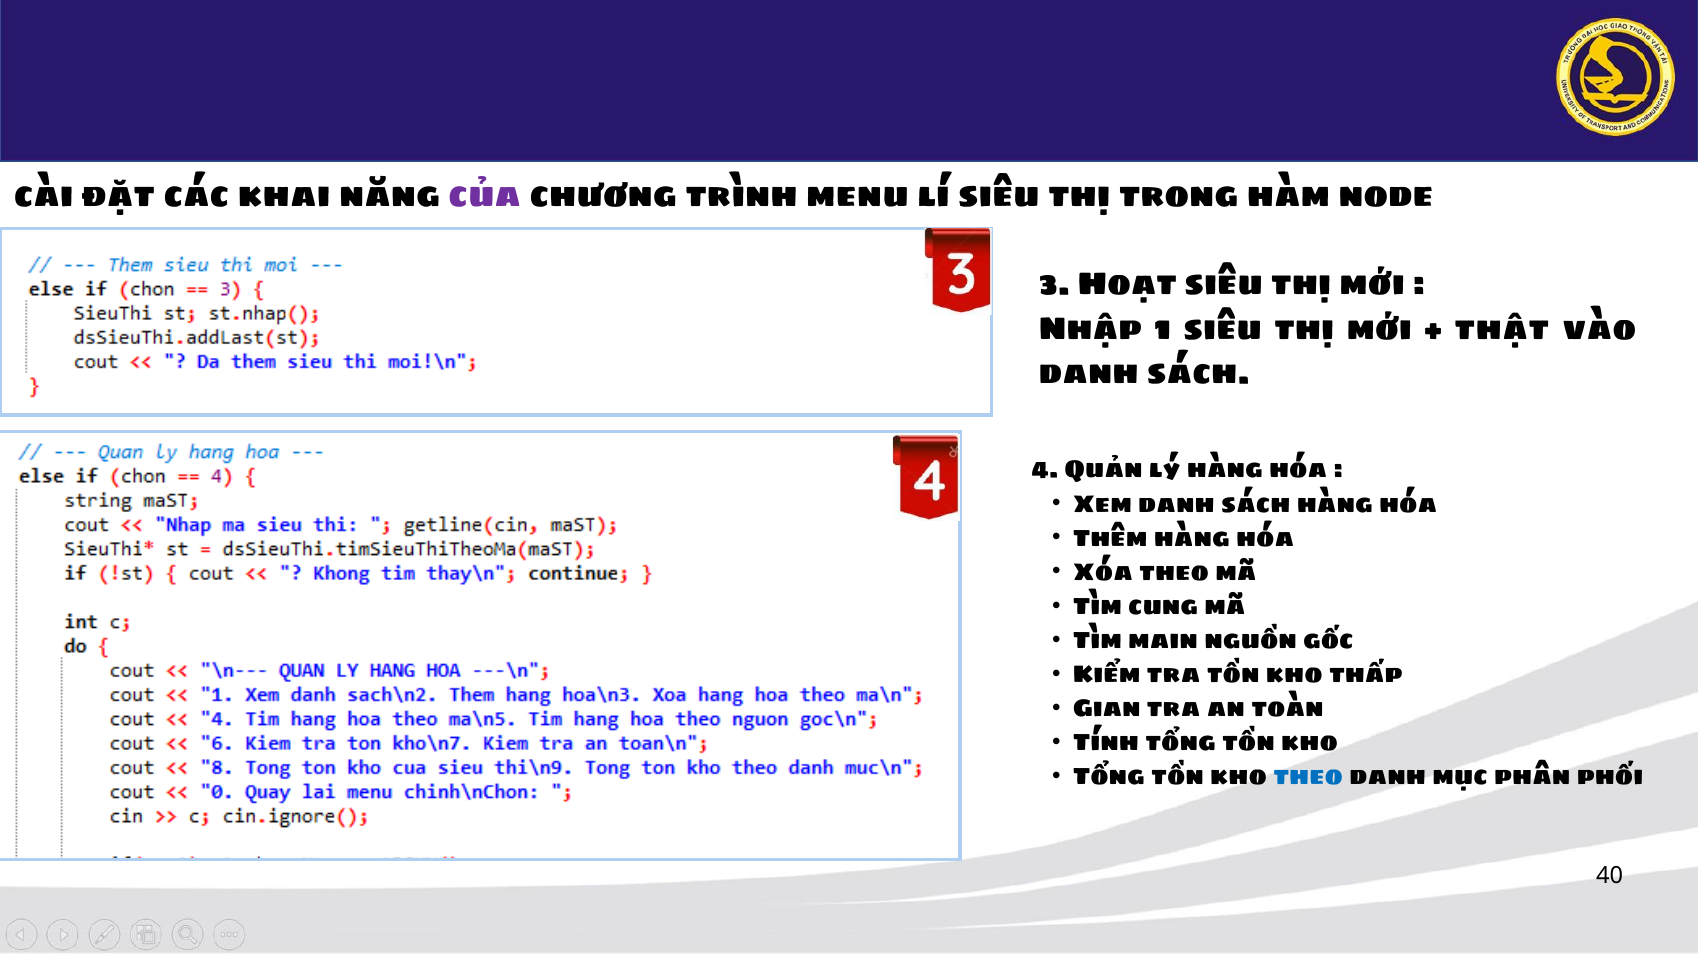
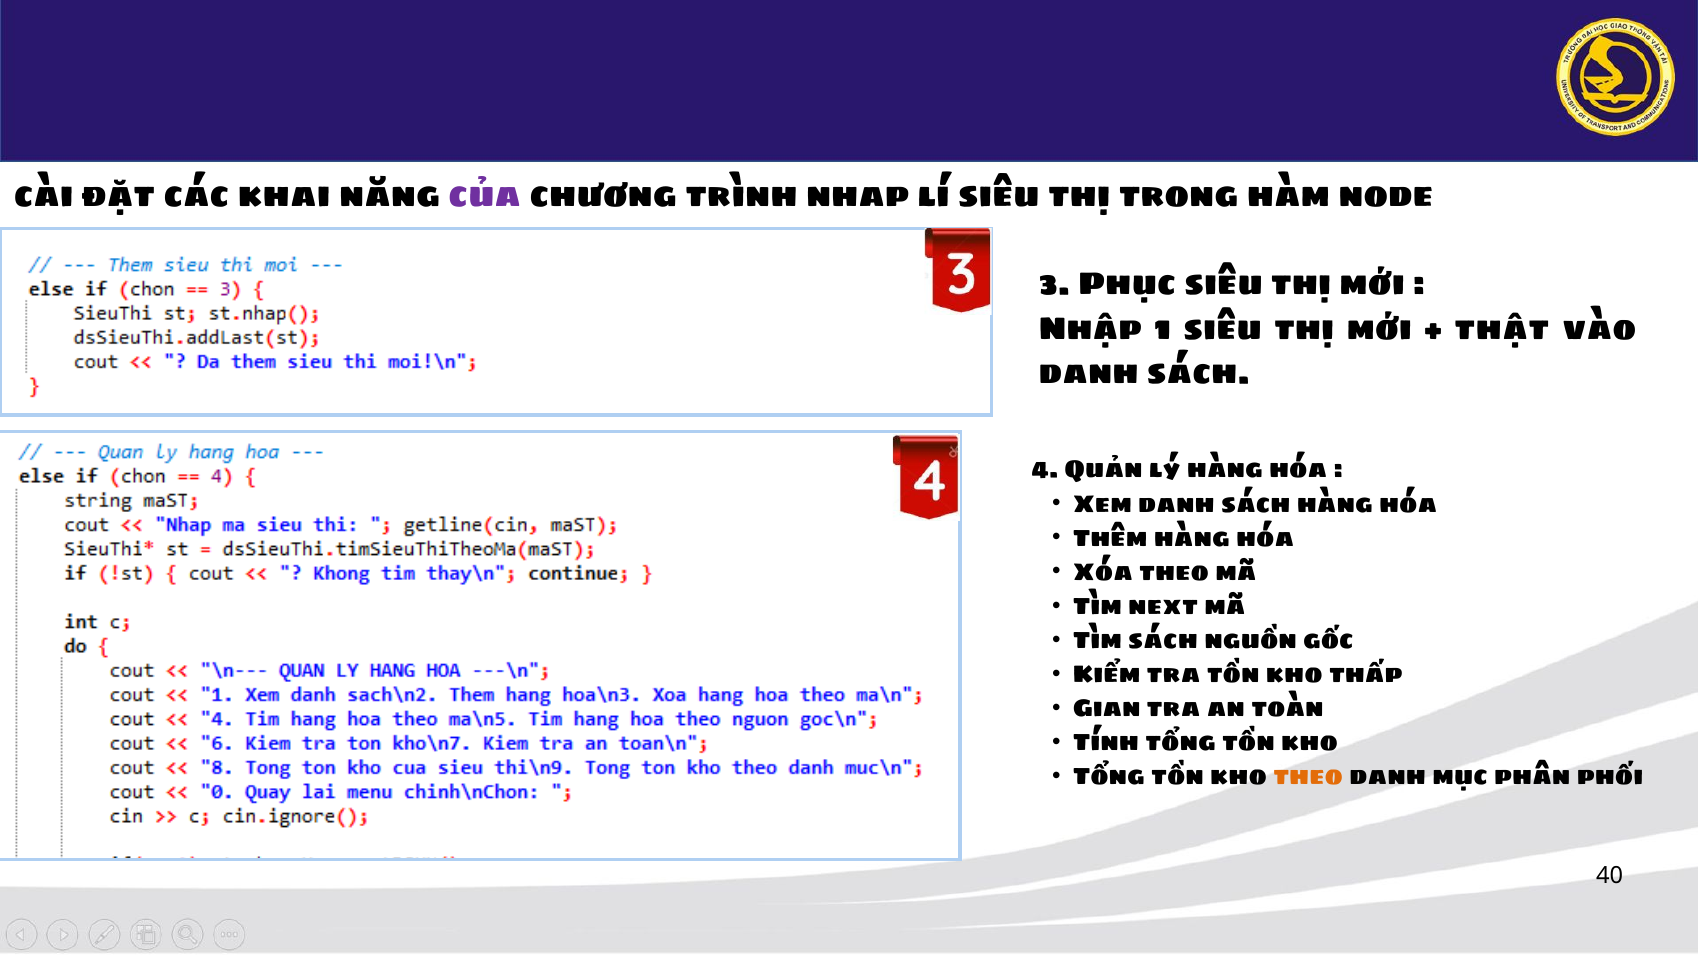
menu: menu -> nhap (858, 196)
Hoạt: Hoạt -> Phục (1127, 284)
cung: cung -> next (1163, 606)
Tìm main: main -> sách (1163, 640)
theo colour: blue -> orange (1308, 777)
